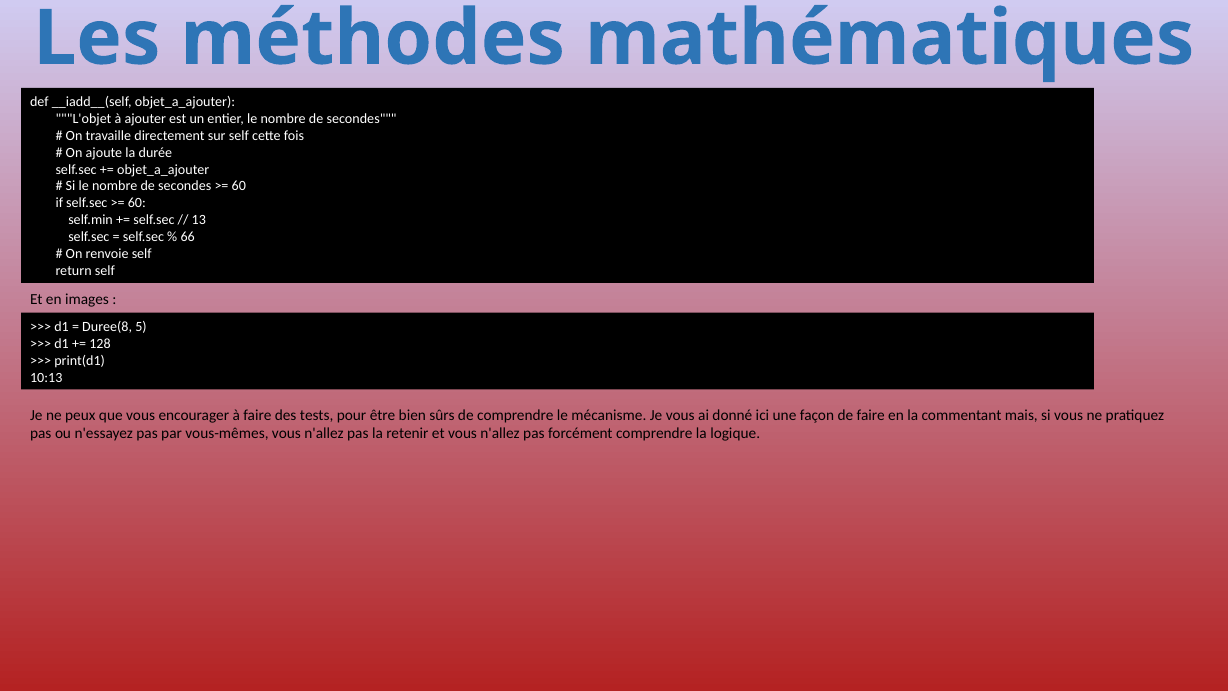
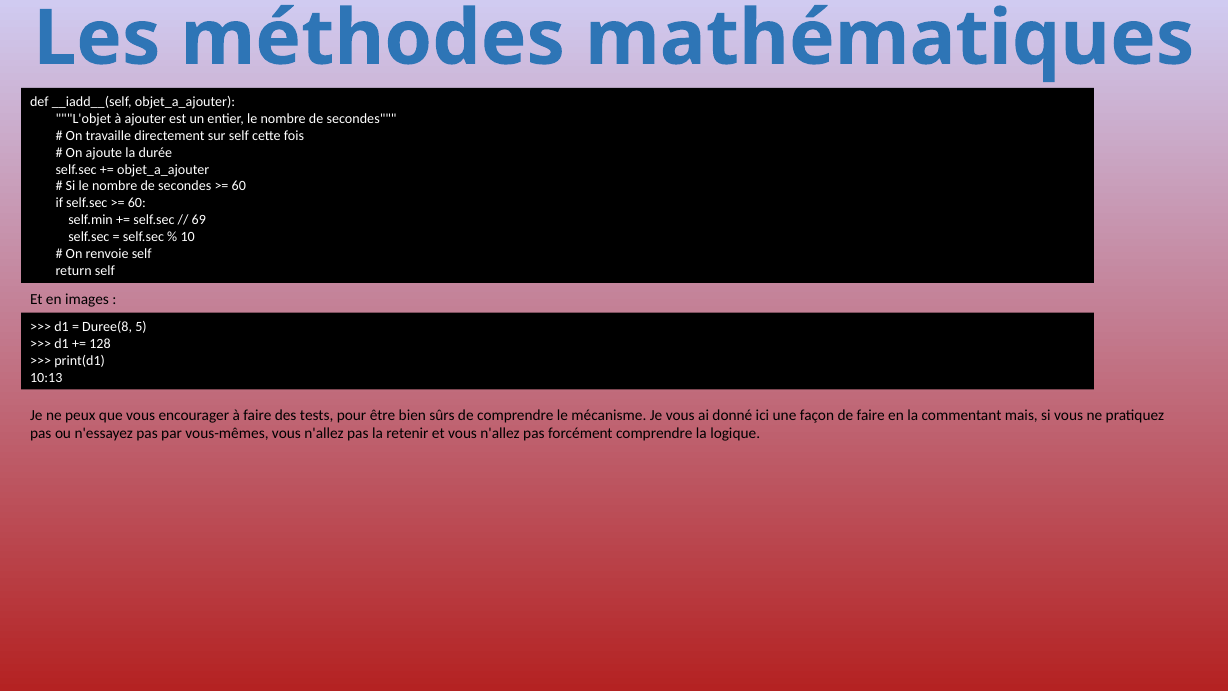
13: 13 -> 69 (199, 220)
66: 66 -> 10 (188, 237)
